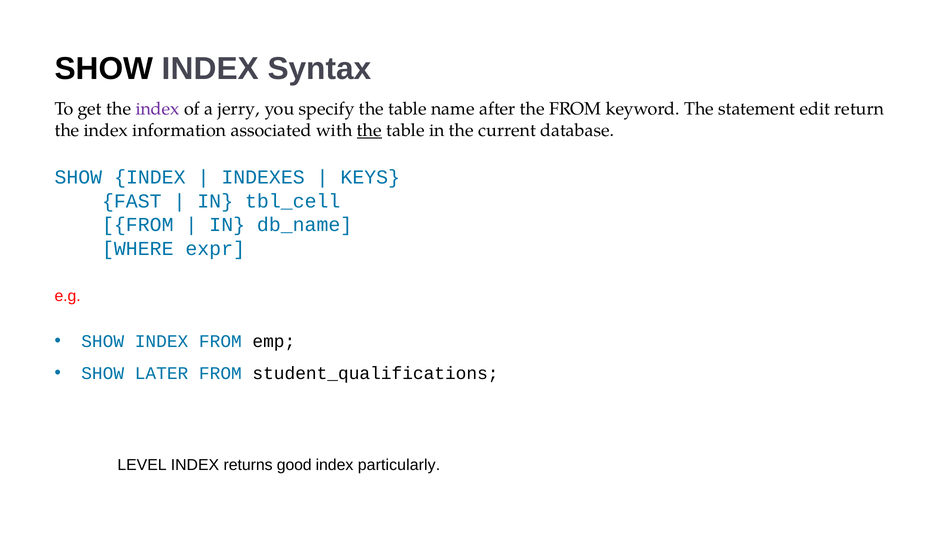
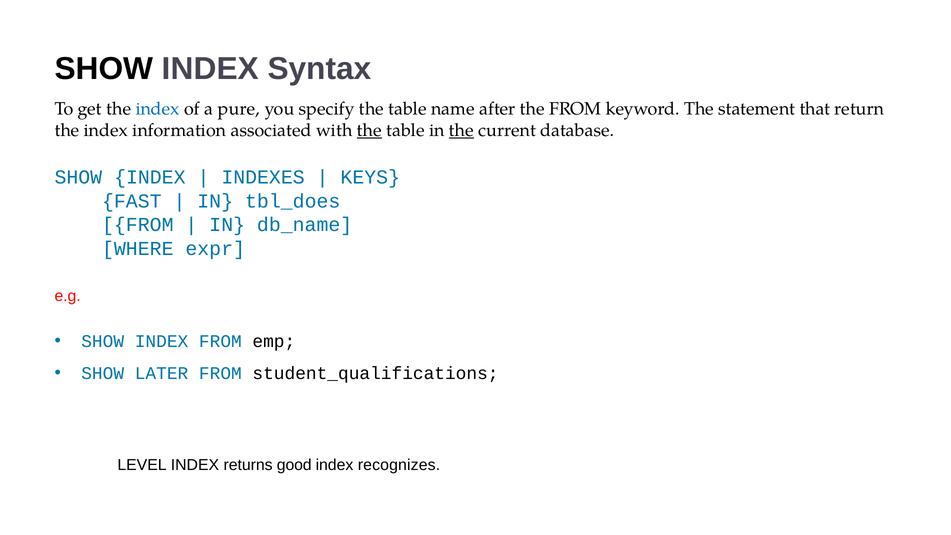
index colour: purple -> blue (158, 109)
jerry: jerry -> pure (239, 109)
edit: edit -> that (815, 109)
the underline: none -> present (461, 130)
tbl_cell: tbl_cell -> tbl_does (293, 201)
particularly: particularly -> recognizes (399, 465)
